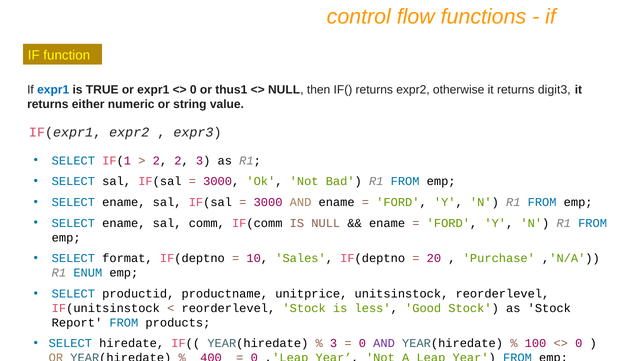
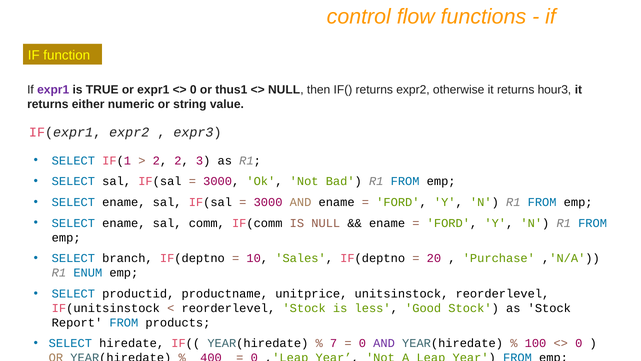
expr1 colour: blue -> purple (53, 90)
digit3: digit3 -> hour3 (554, 90)
format: format -> branch (127, 258)
3: 3 -> 7 (334, 343)
